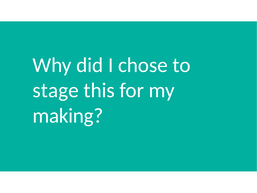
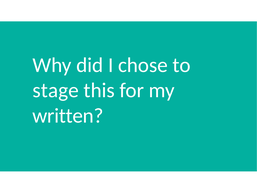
making: making -> written (68, 116)
